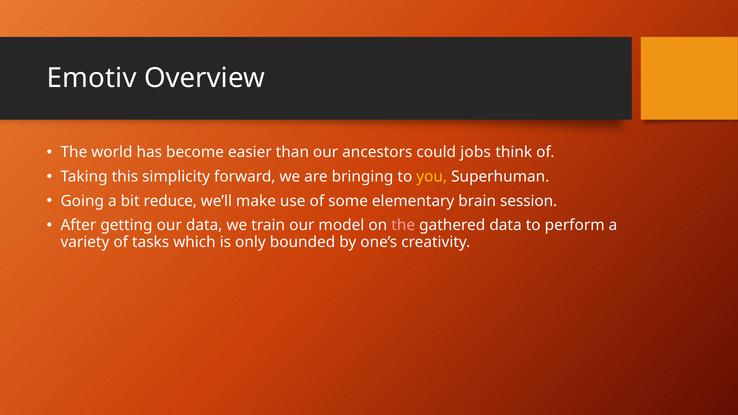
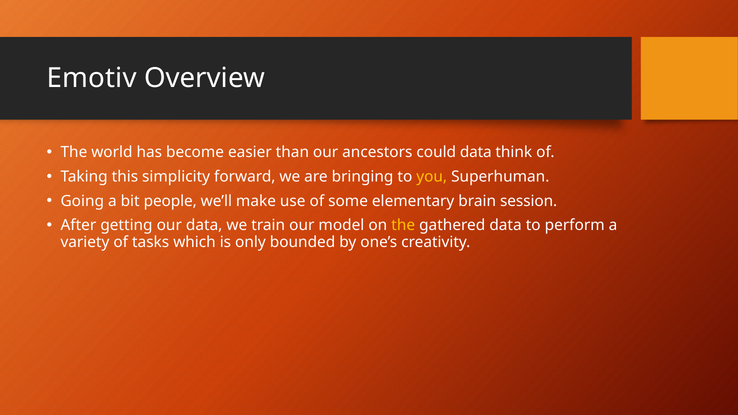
could jobs: jobs -> data (476, 152)
reduce: reduce -> people (170, 201)
the colour: pink -> yellow (403, 225)
